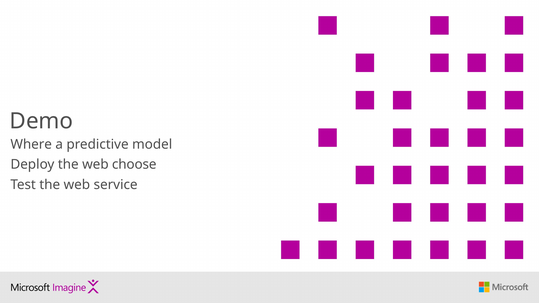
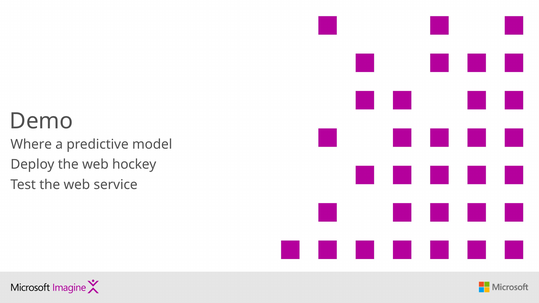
choose: choose -> hockey (134, 165)
